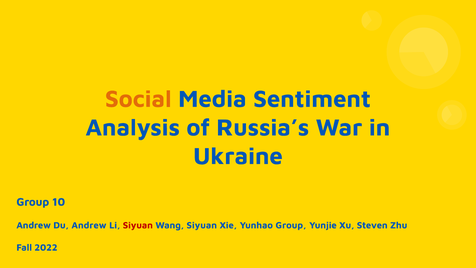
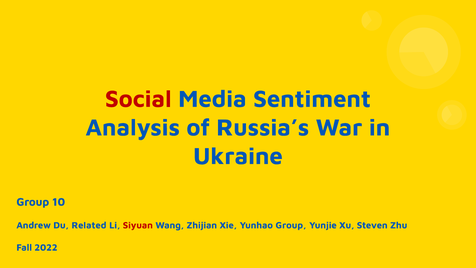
Social colour: orange -> red (138, 99)
Du Andrew: Andrew -> Related (89, 225)
Wang Siyuan: Siyuan -> Zhijian (202, 225)
